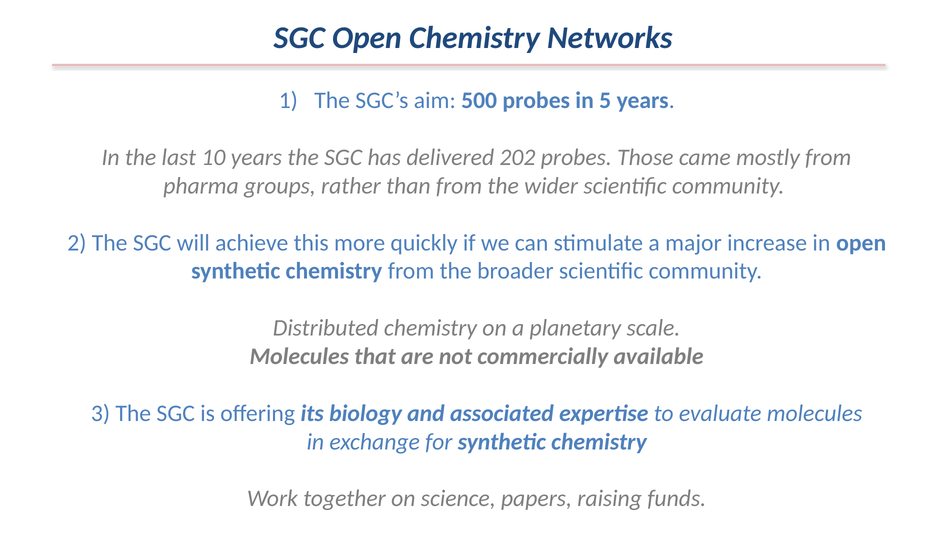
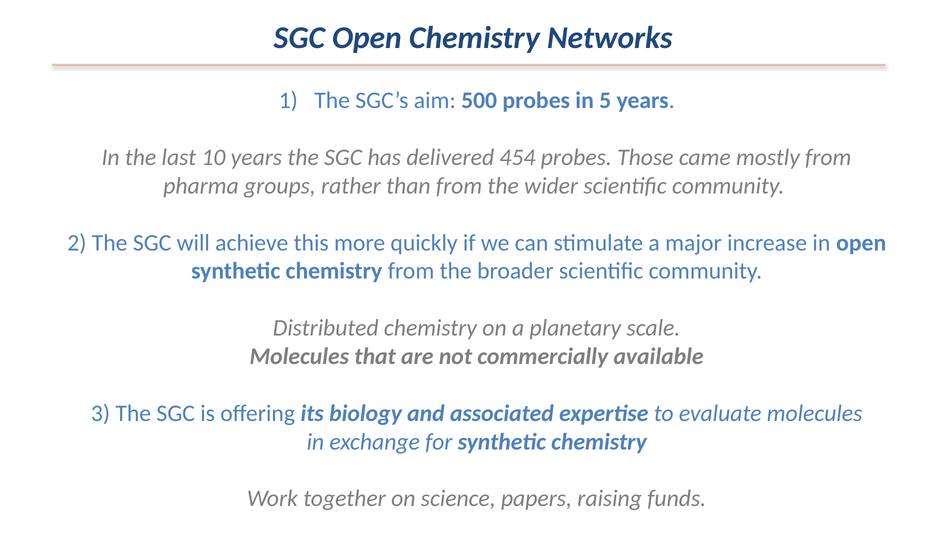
202: 202 -> 454 (517, 157)
